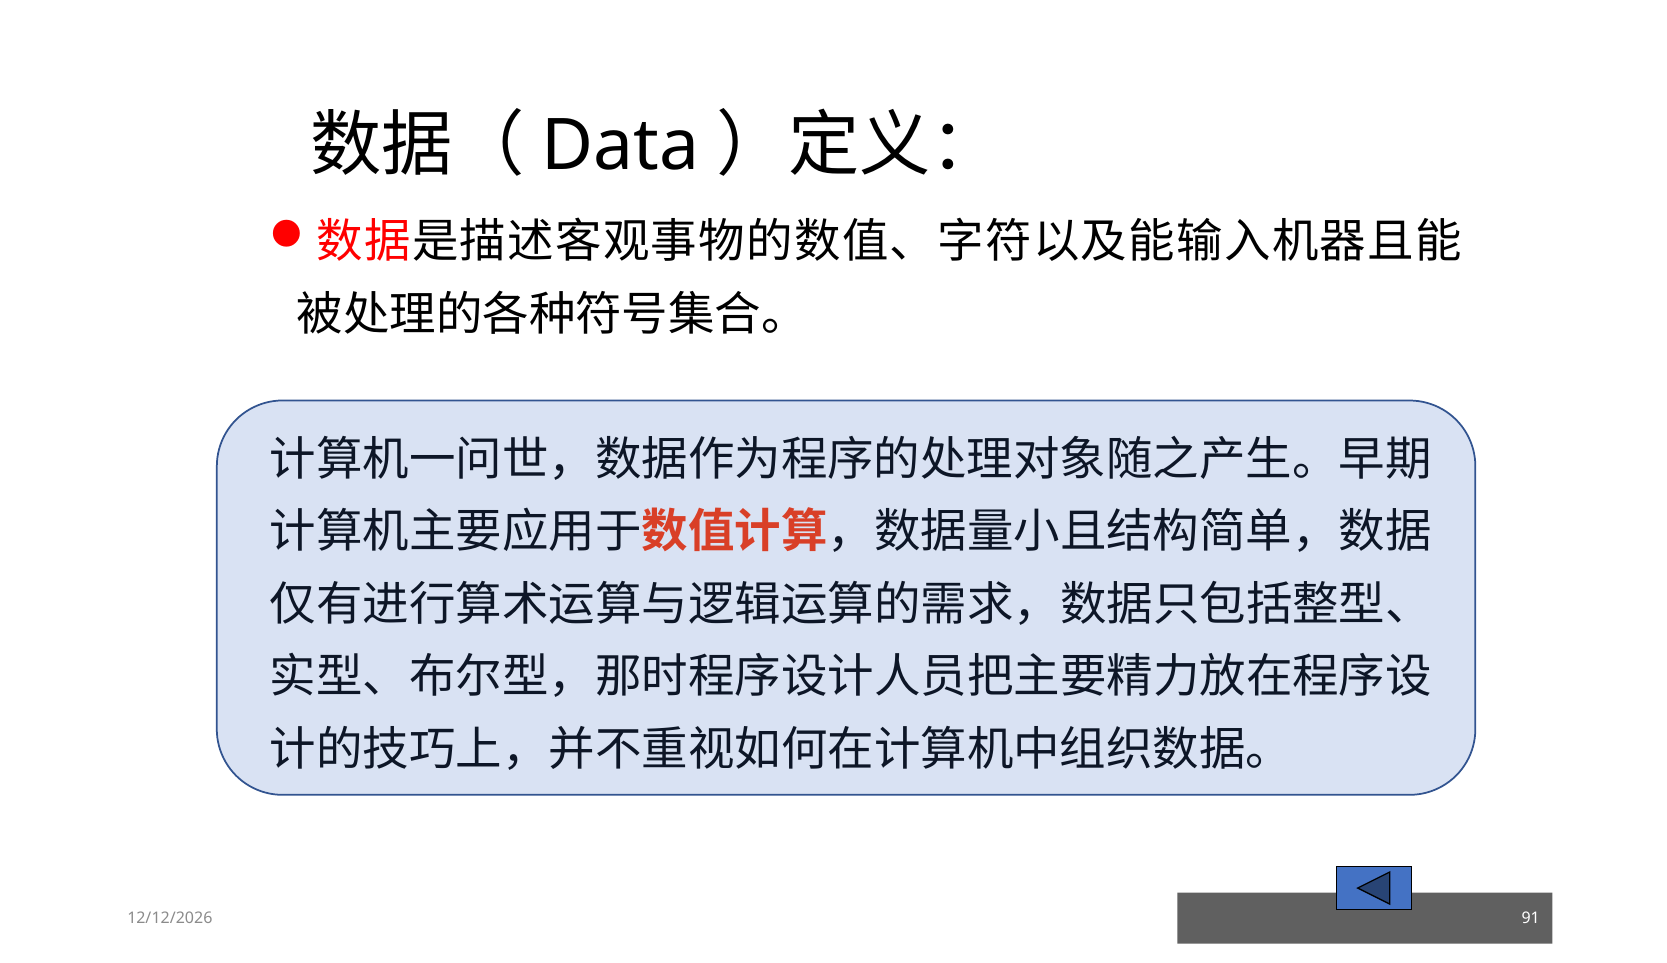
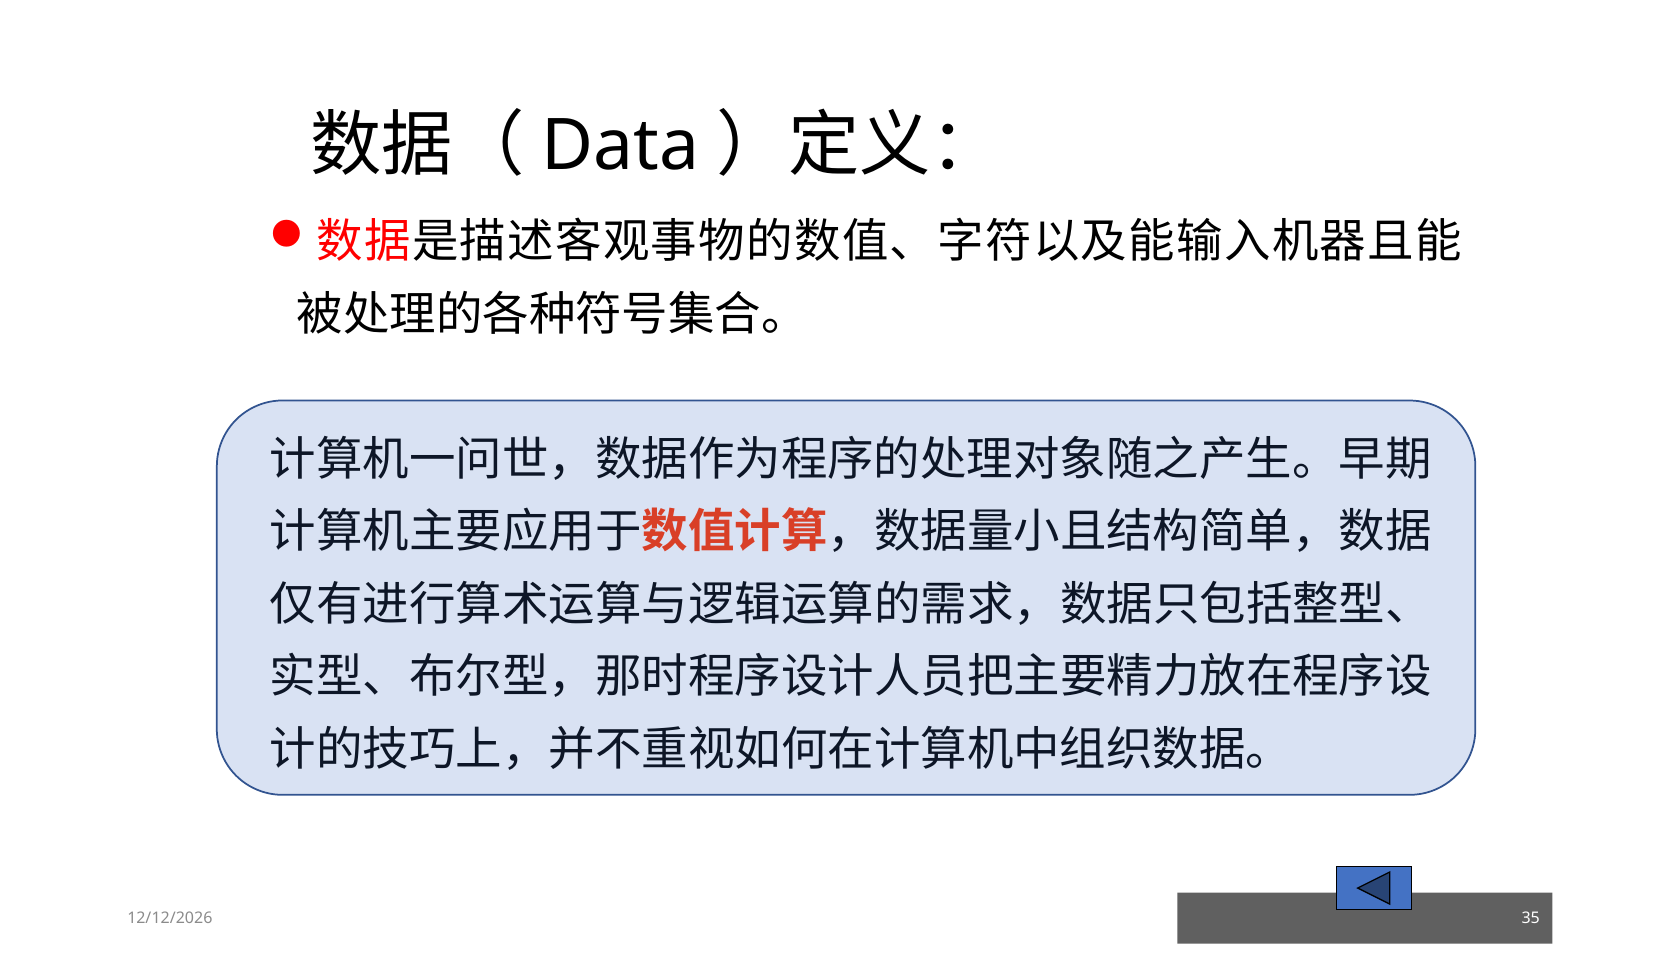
91: 91 -> 35 (1531, 918)
